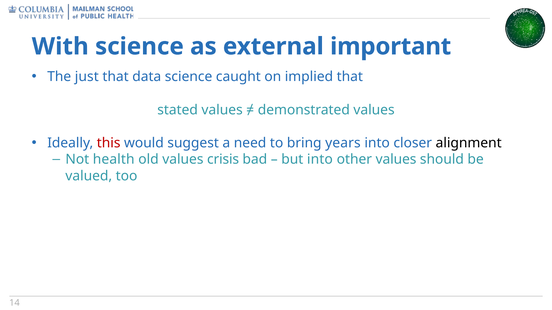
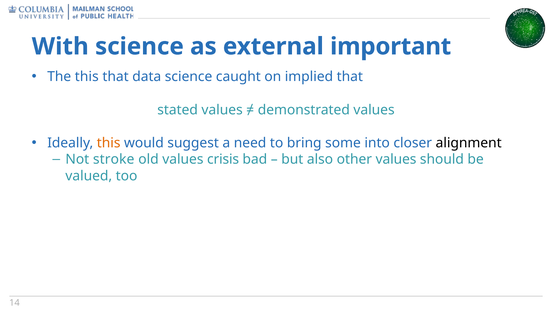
The just: just -> this (87, 77)
this colour: red -> orange (109, 143)
years: years -> some (343, 143)
health: health -> stroke (114, 160)
but into: into -> also (320, 160)
